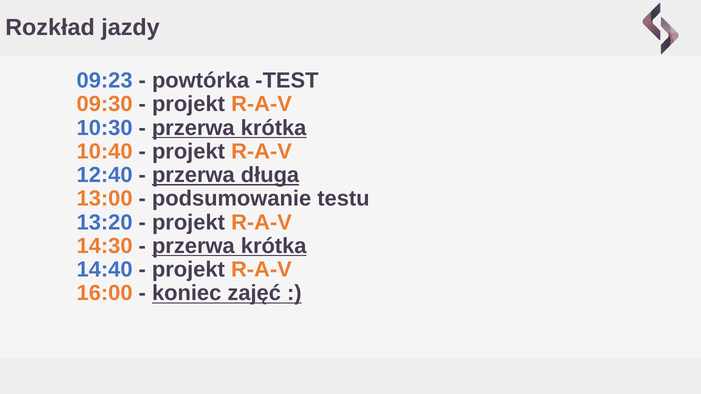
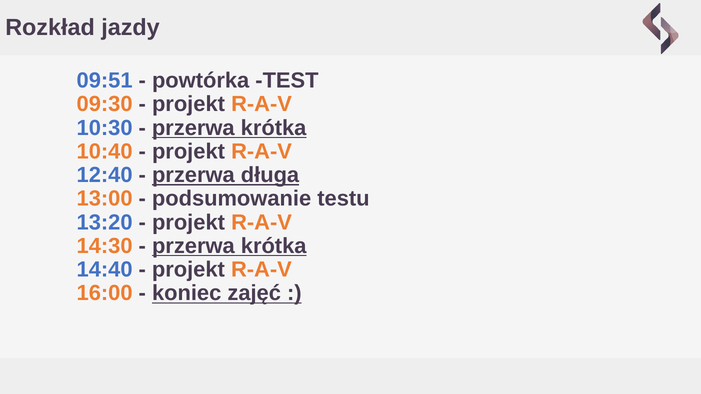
09:23: 09:23 -> 09:51 (105, 81)
